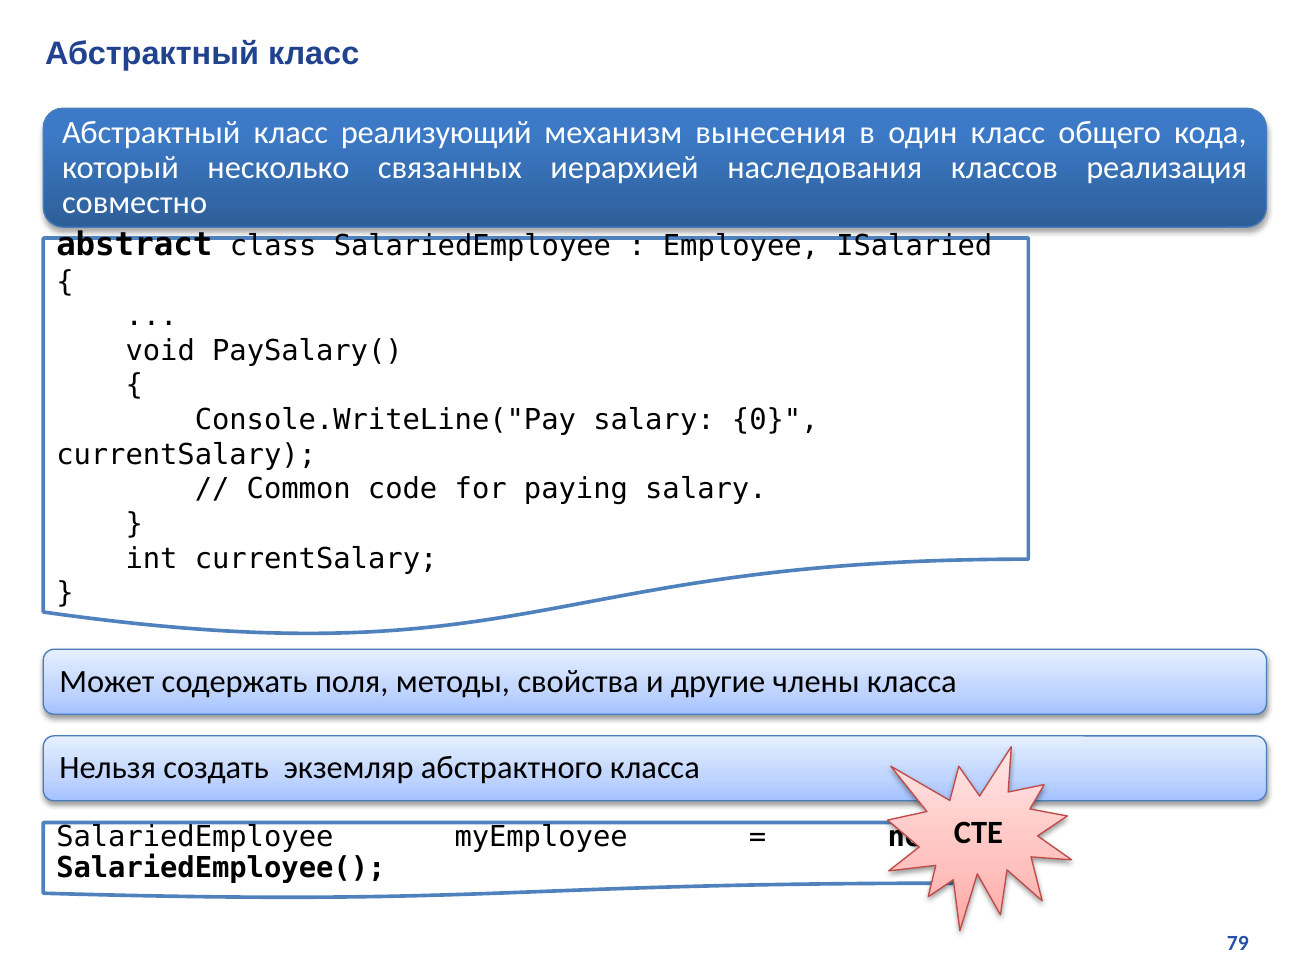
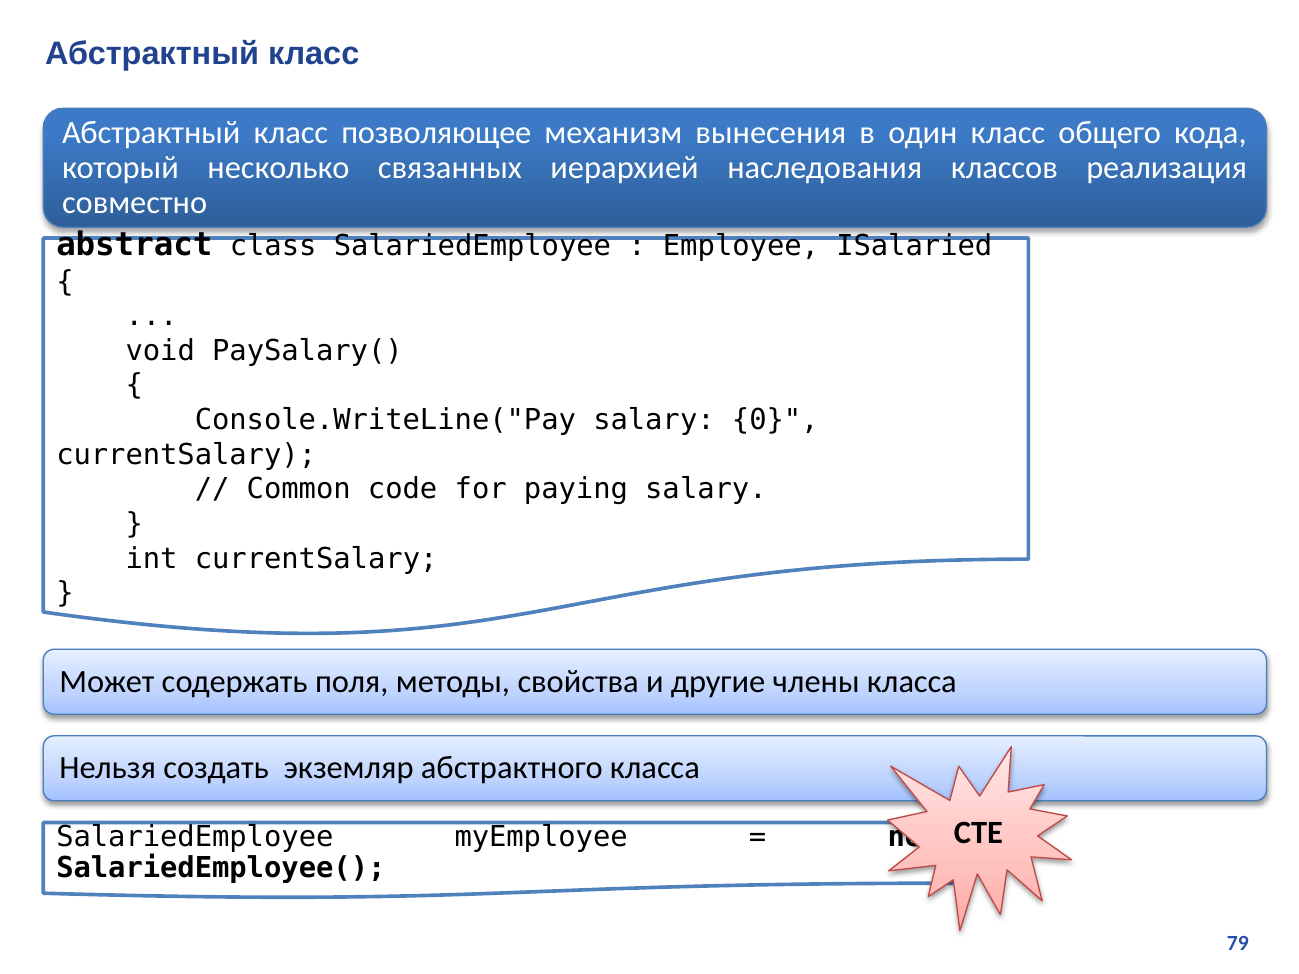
реализующий: реализующий -> позволяющее (436, 132)
